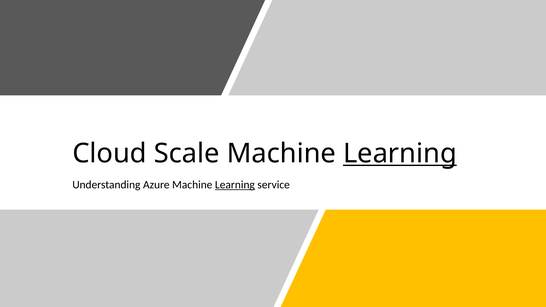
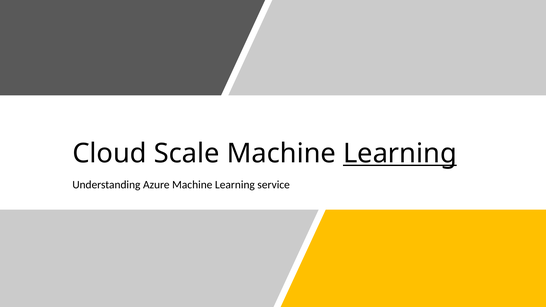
Learning underline: present -> none (235, 185)
